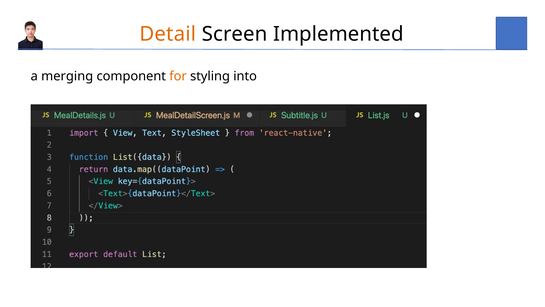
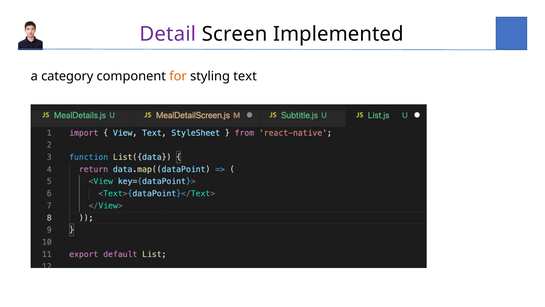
Detail colour: orange -> purple (168, 34)
merging: merging -> category (67, 76)
into: into -> text (245, 76)
